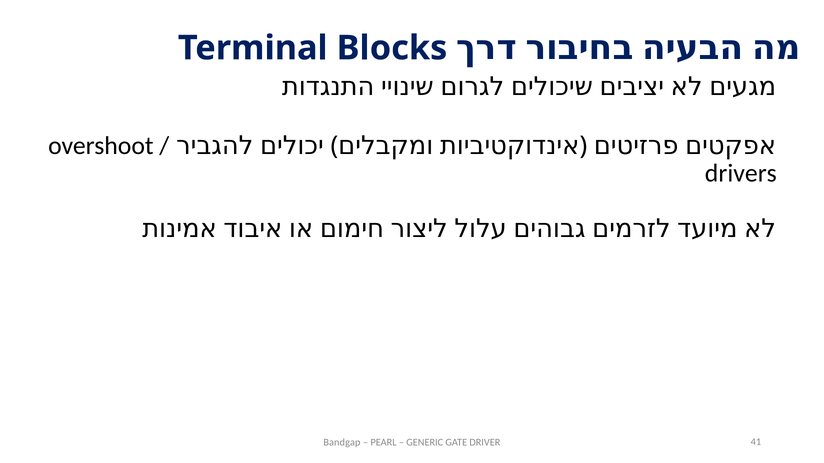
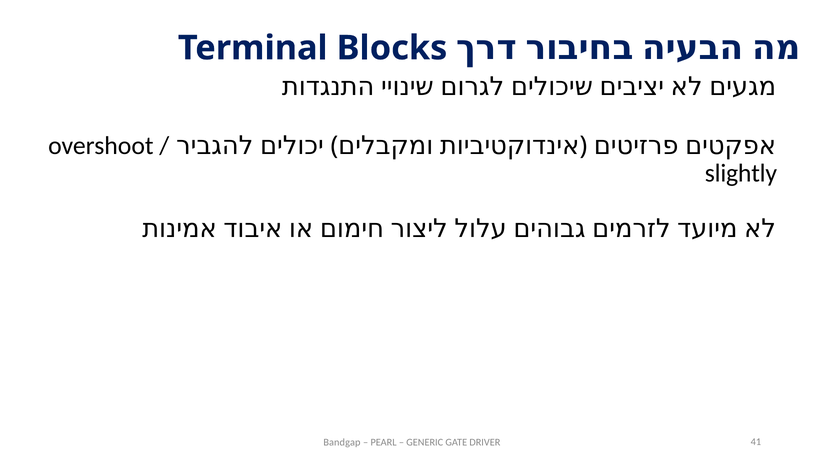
drivers: drivers -> slightly (741, 174)
